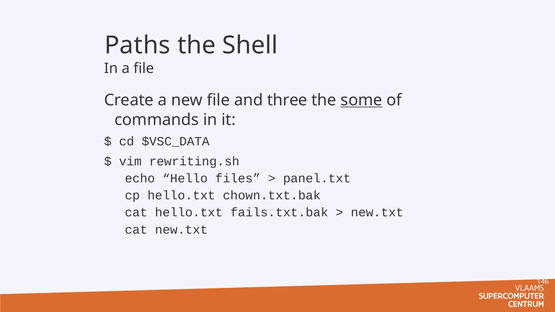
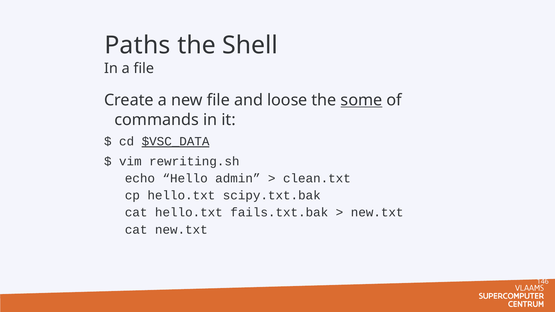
three: three -> loose (287, 100)
$VSC_DATA underline: none -> present (176, 141)
files: files -> admin (238, 179)
panel.txt: panel.txt -> clean.txt (317, 179)
chown.txt.bak: chown.txt.bak -> scipy.txt.bak (272, 196)
